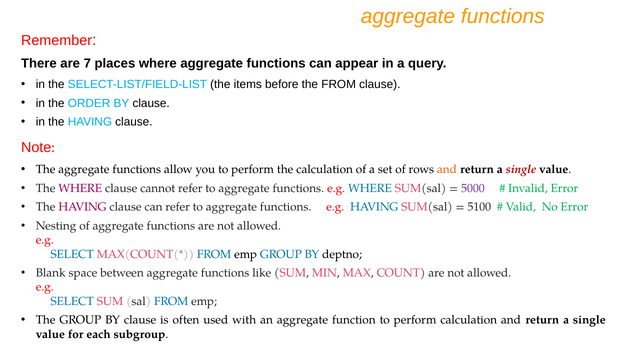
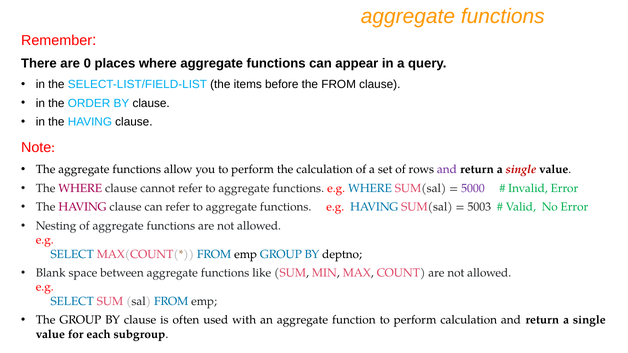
7: 7 -> 0 (87, 63)
and colour: orange -> purple (447, 170)
5100: 5100 -> 5003 (479, 207)
